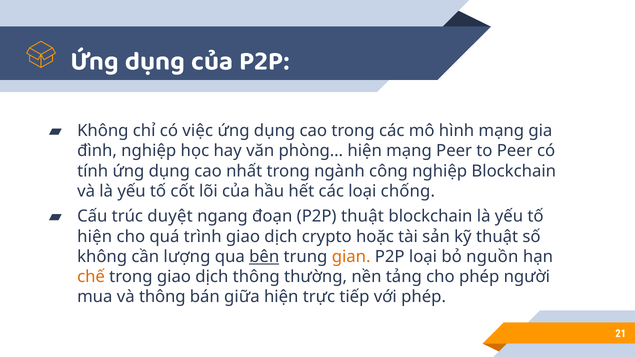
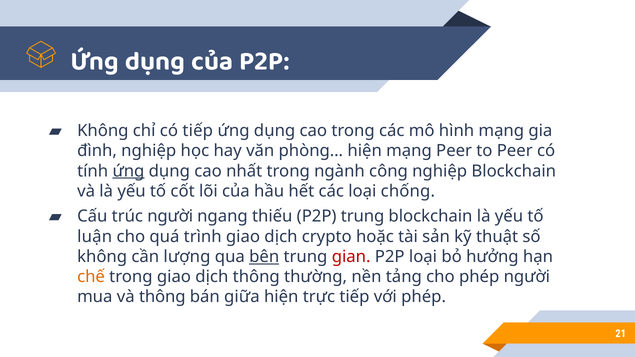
có việc: việc -> tiếp (198, 131)
ứng underline: none -> present (128, 171)
trúc duyệt: duyệt -> người (170, 217)
đoạn: đoạn -> thiếu (272, 217)
P2P thuật: thuật -> trung (363, 217)
hiện: hiện -> luận (95, 237)
gian colour: orange -> red (351, 257)
nguồn: nguồn -> hưởng (492, 257)
